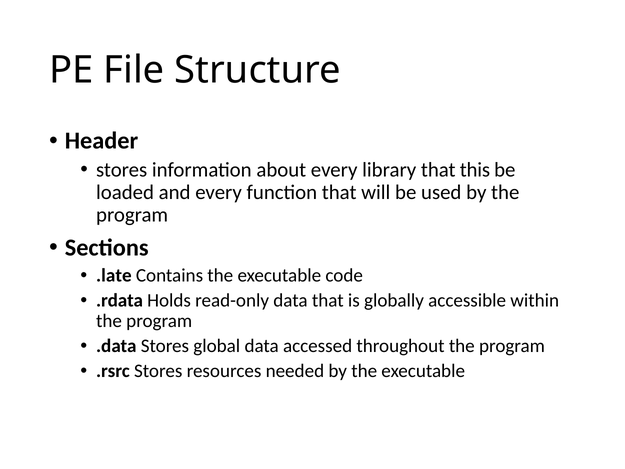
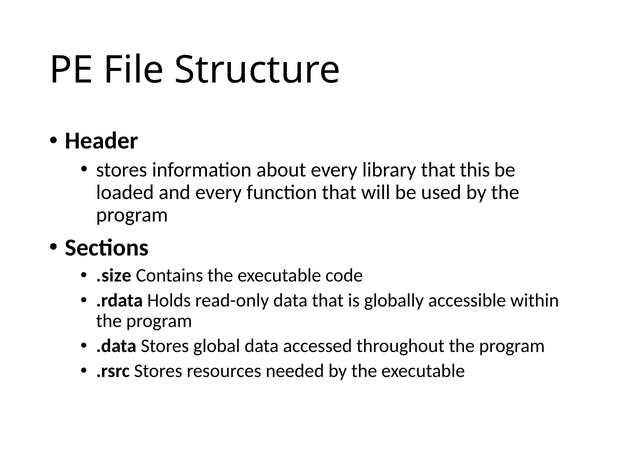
.late: .late -> .size (114, 275)
